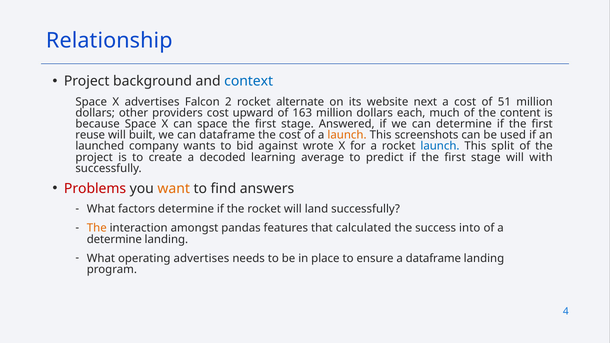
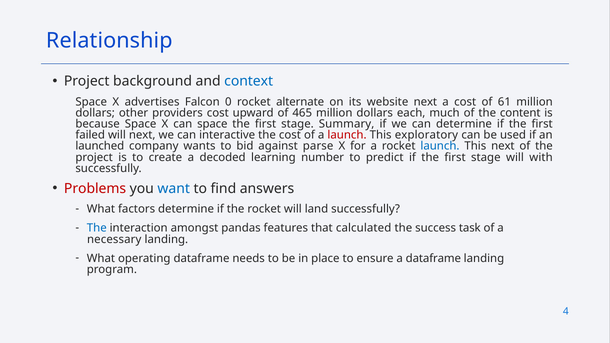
2: 2 -> 0 (228, 102)
51: 51 -> 61 (504, 102)
163: 163 -> 465 (302, 113)
Answered: Answered -> Summary (347, 124)
reuse: reuse -> failed (90, 135)
will built: built -> next (142, 135)
can dataframe: dataframe -> interactive (227, 135)
launch colour: orange -> red (347, 135)
screenshots: screenshots -> exploratory (426, 135)
wrote: wrote -> parse (318, 146)
This split: split -> next (503, 146)
average: average -> number (323, 157)
want colour: orange -> blue (174, 189)
The colour: orange -> blue (97, 228)
into: into -> task (470, 228)
determine: determine -> necessary (114, 239)
operating advertises: advertises -> dataframe (201, 258)
